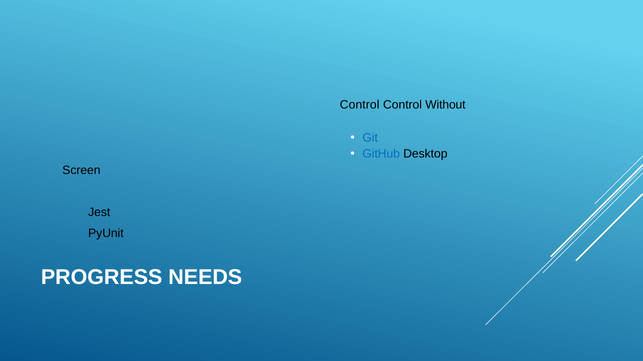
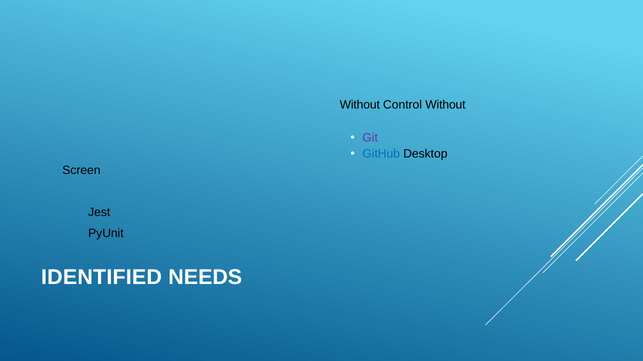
Control: Control -> Without (360, 105)
Git colour: blue -> purple (370, 138)
PROGRESS: PROGRESS -> IDENTIFIED (102, 278)
